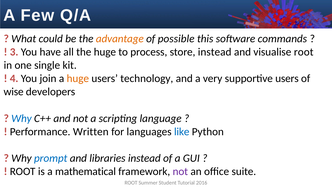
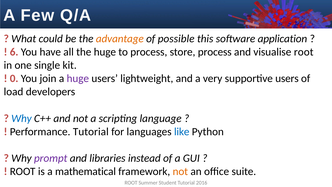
commands: commands -> application (282, 39)
3: 3 -> 6 (14, 52)
store instead: instead -> process (215, 52)
4: 4 -> 0 (14, 78)
huge colour: orange -> purple (78, 78)
technology: technology -> lightweight (147, 78)
wise: wise -> load (14, 92)
Performance Written: Written -> Tutorial (91, 132)
prompt colour: blue -> purple (51, 158)
not colour: purple -> orange (180, 171)
